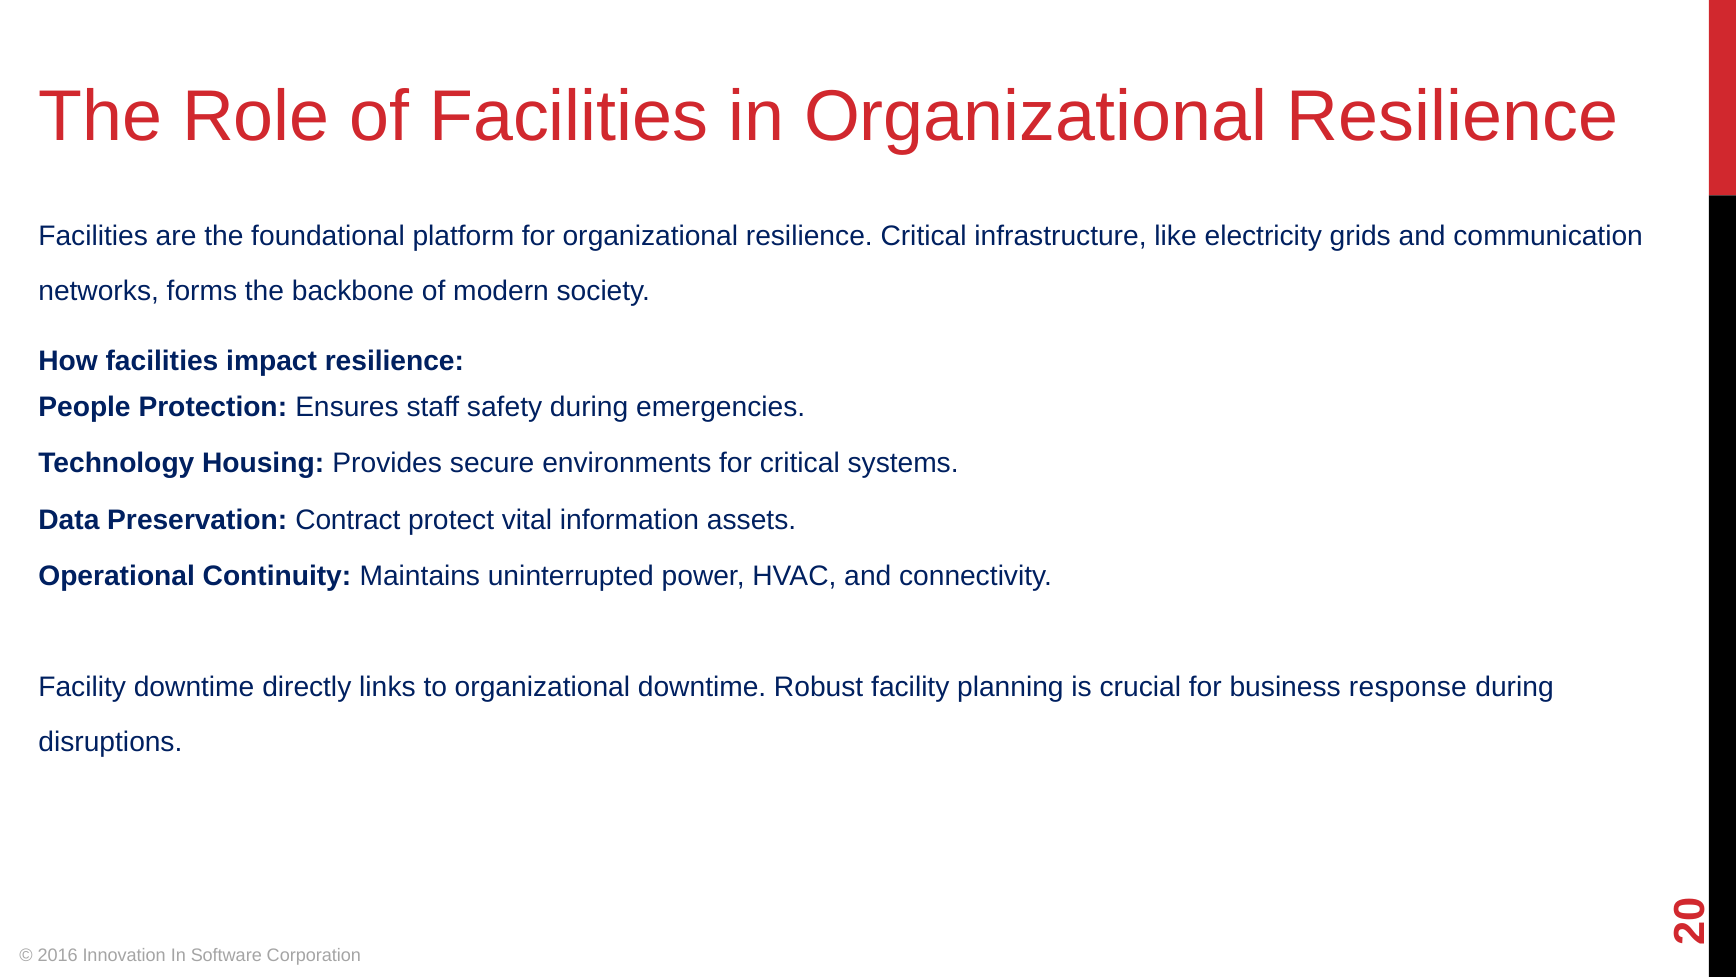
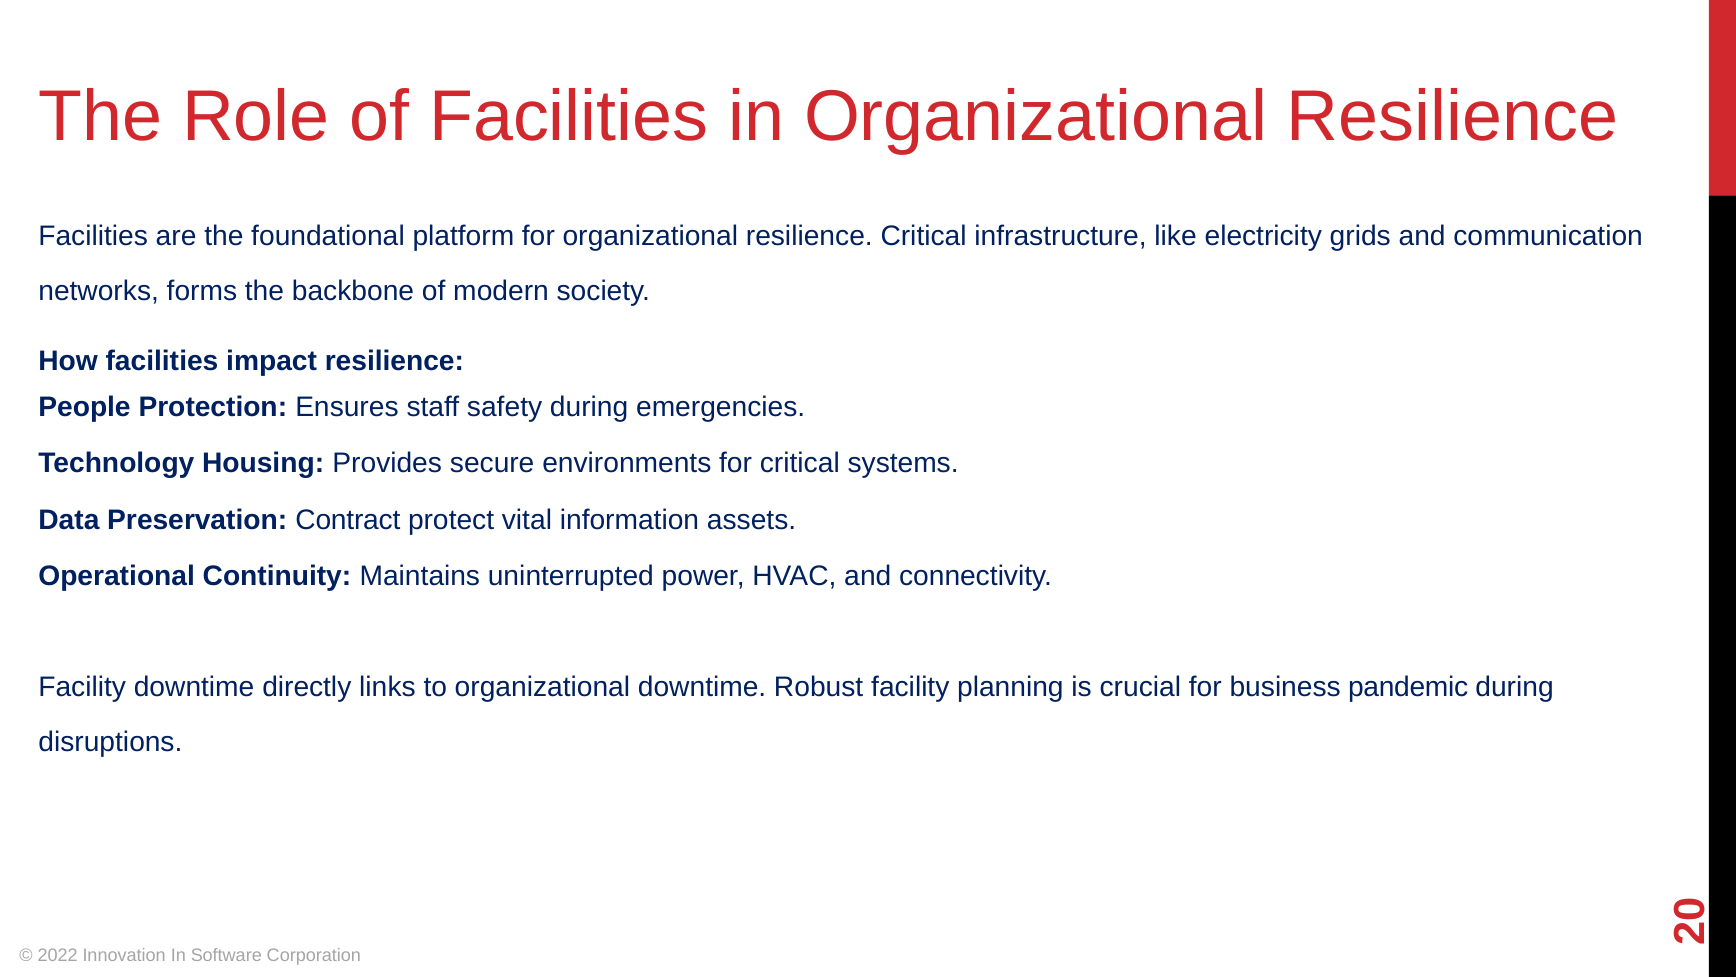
response: response -> pandemic (1408, 687)
2016: 2016 -> 2022 (58, 955)
